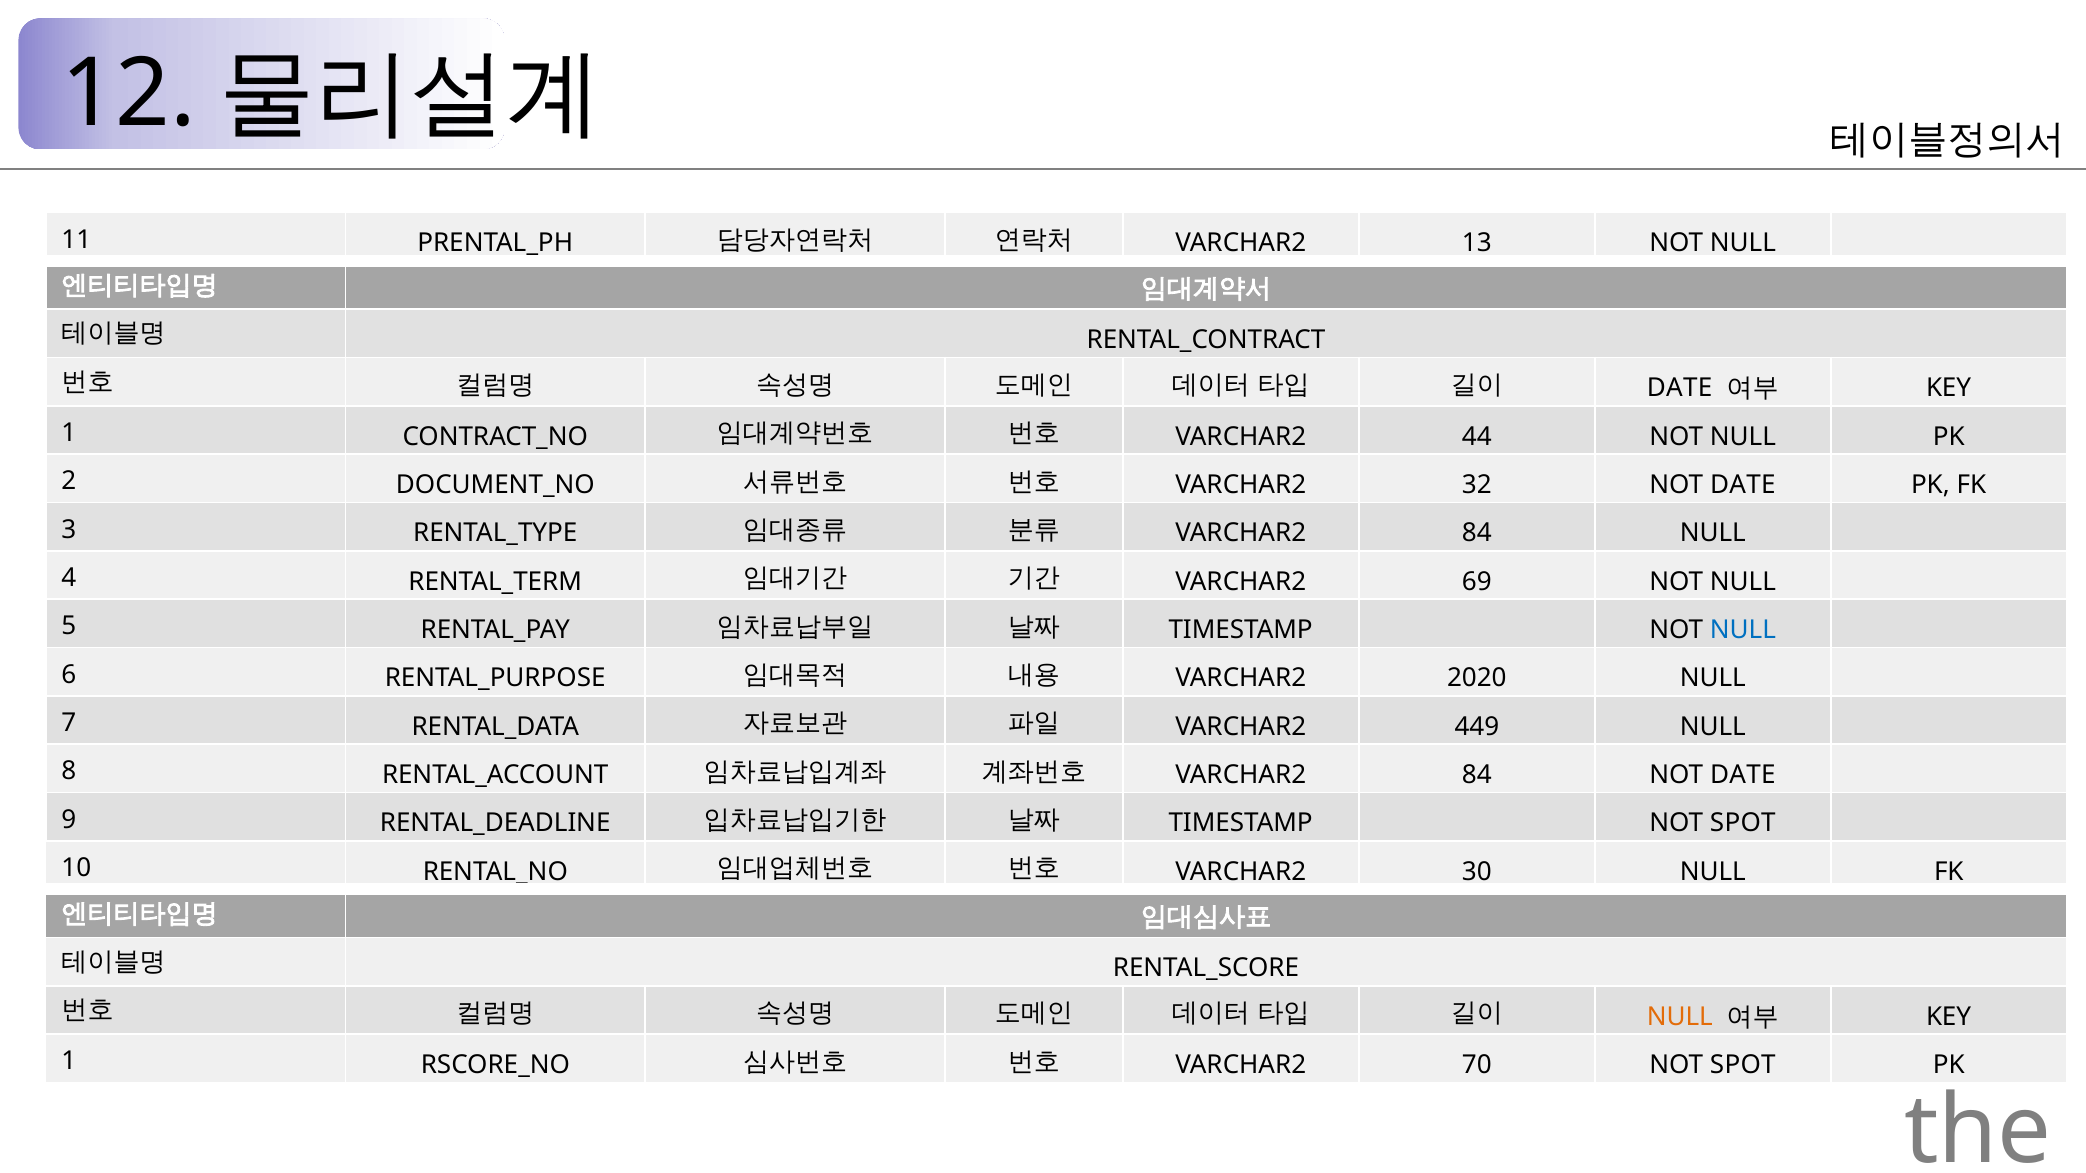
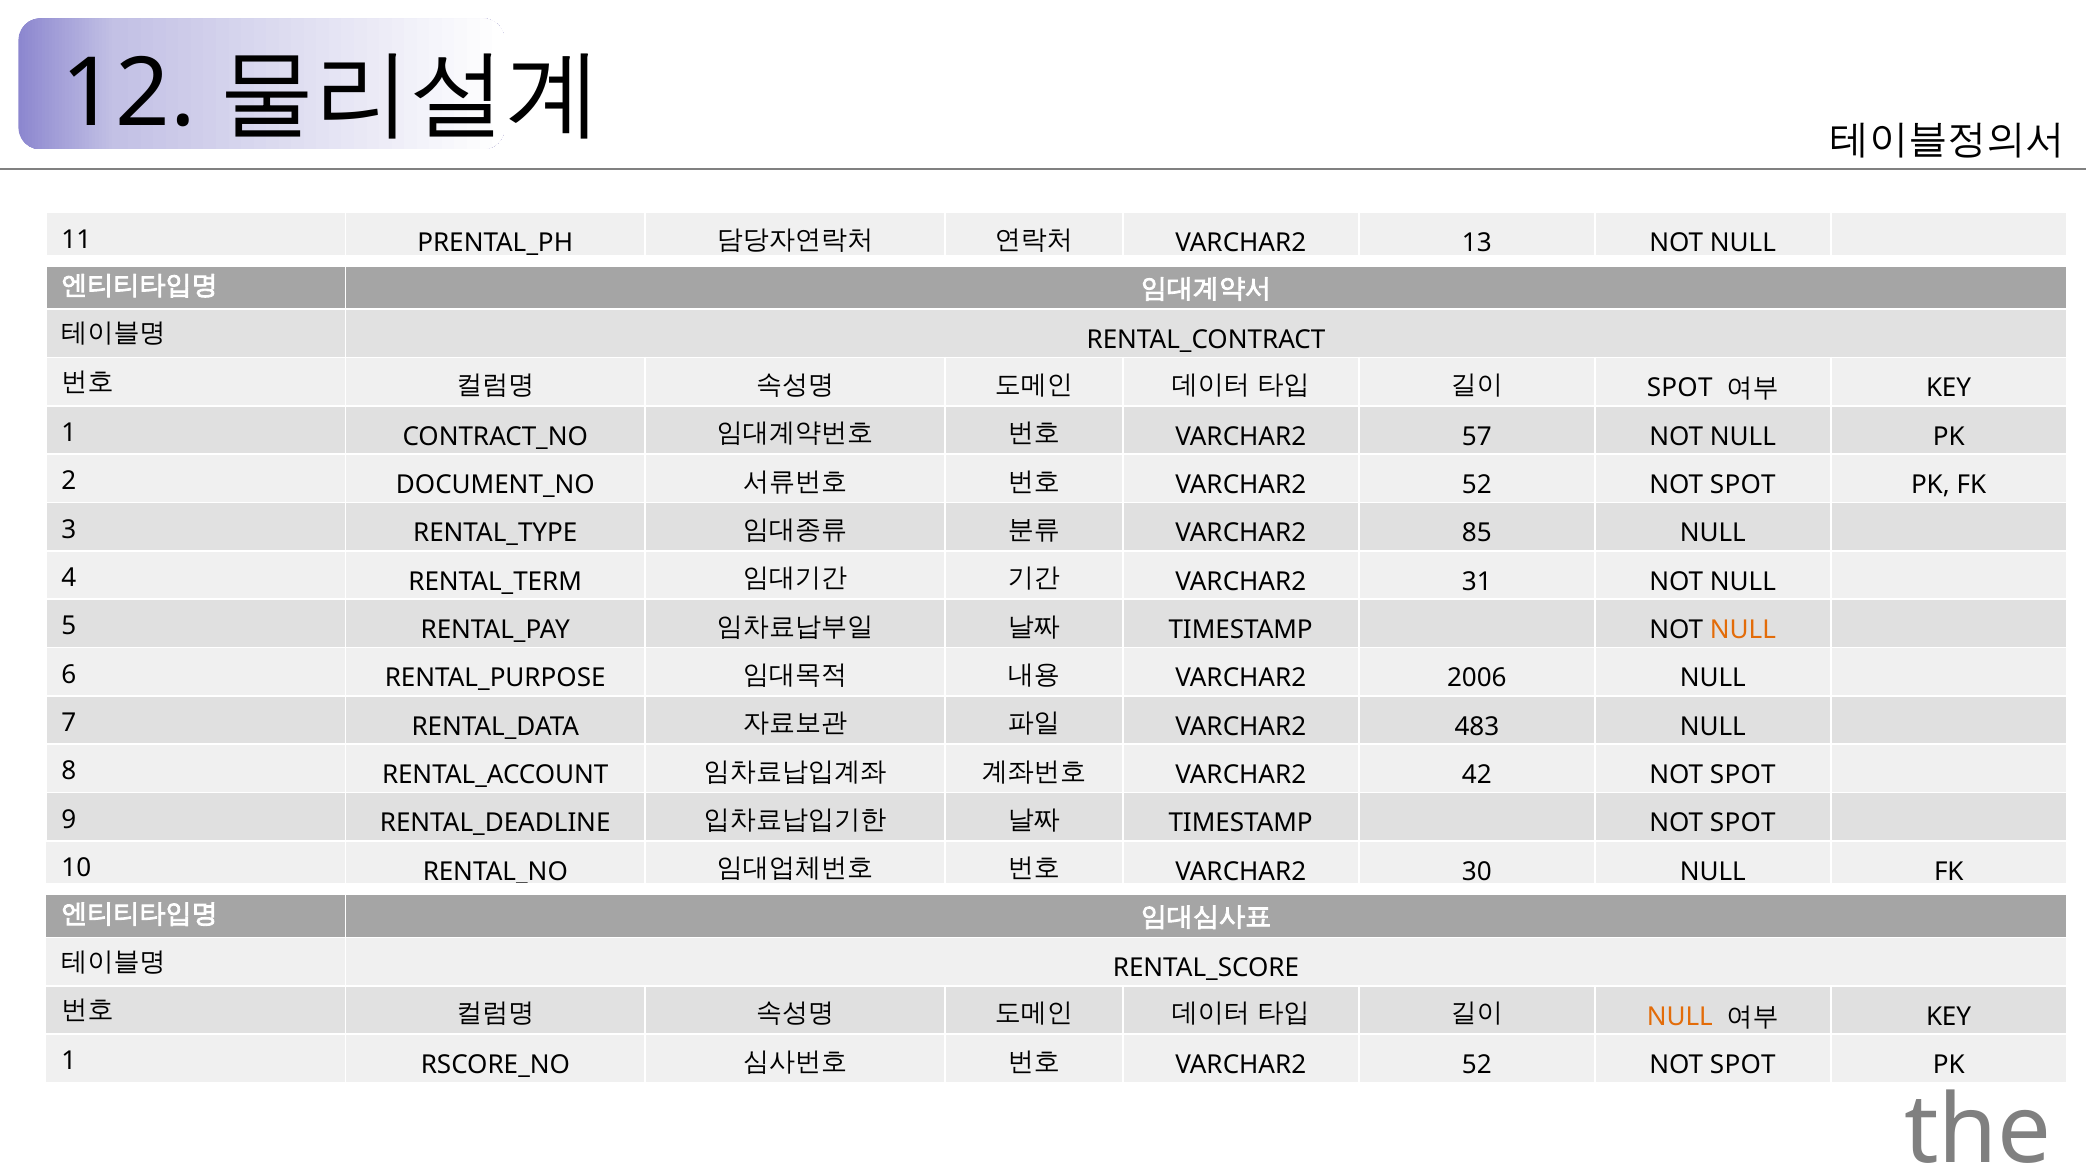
DATE: DATE -> SPOT (1680, 388)
44: 44 -> 57 (1477, 437)
32: 32 -> 52 (1477, 485)
DATE: DATE -> SPOT (1743, 485)
84: 84 -> 85 (1477, 533)
69: 69 -> 31 (1477, 582)
NULL colour: blue -> orange (1743, 630)
2020: 2020 -> 2006 (1477, 678)
449: 449 -> 483 (1477, 727)
84: 84 -> 42 (1477, 775)
DATE: DATE -> SPOT (1743, 775)
70: 70 -> 52 (1477, 1065)
